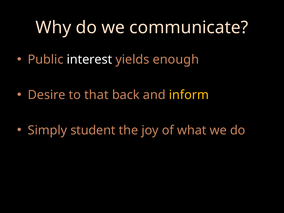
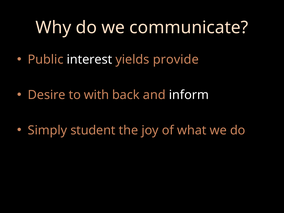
enough: enough -> provide (176, 60)
that: that -> with (97, 95)
inform colour: yellow -> white (189, 95)
